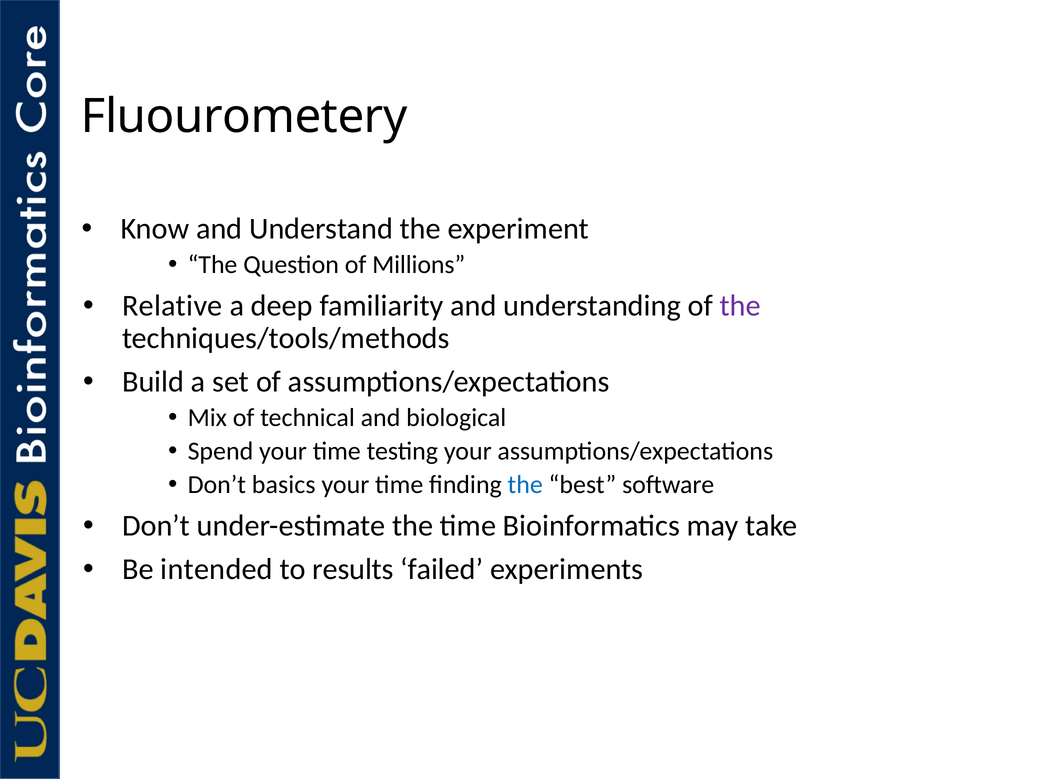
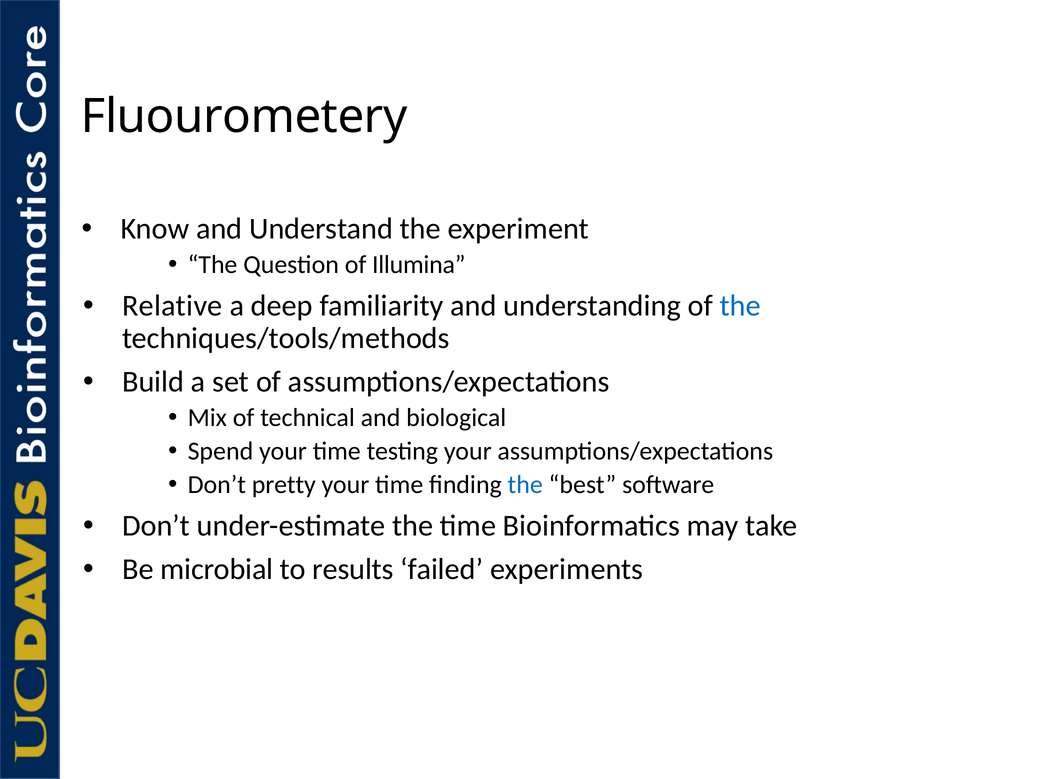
Millions: Millions -> Illumina (419, 264)
the colour: purple -> blue (740, 306)
basics: basics -> pretty (284, 484)
intended: intended -> microbial (217, 569)
